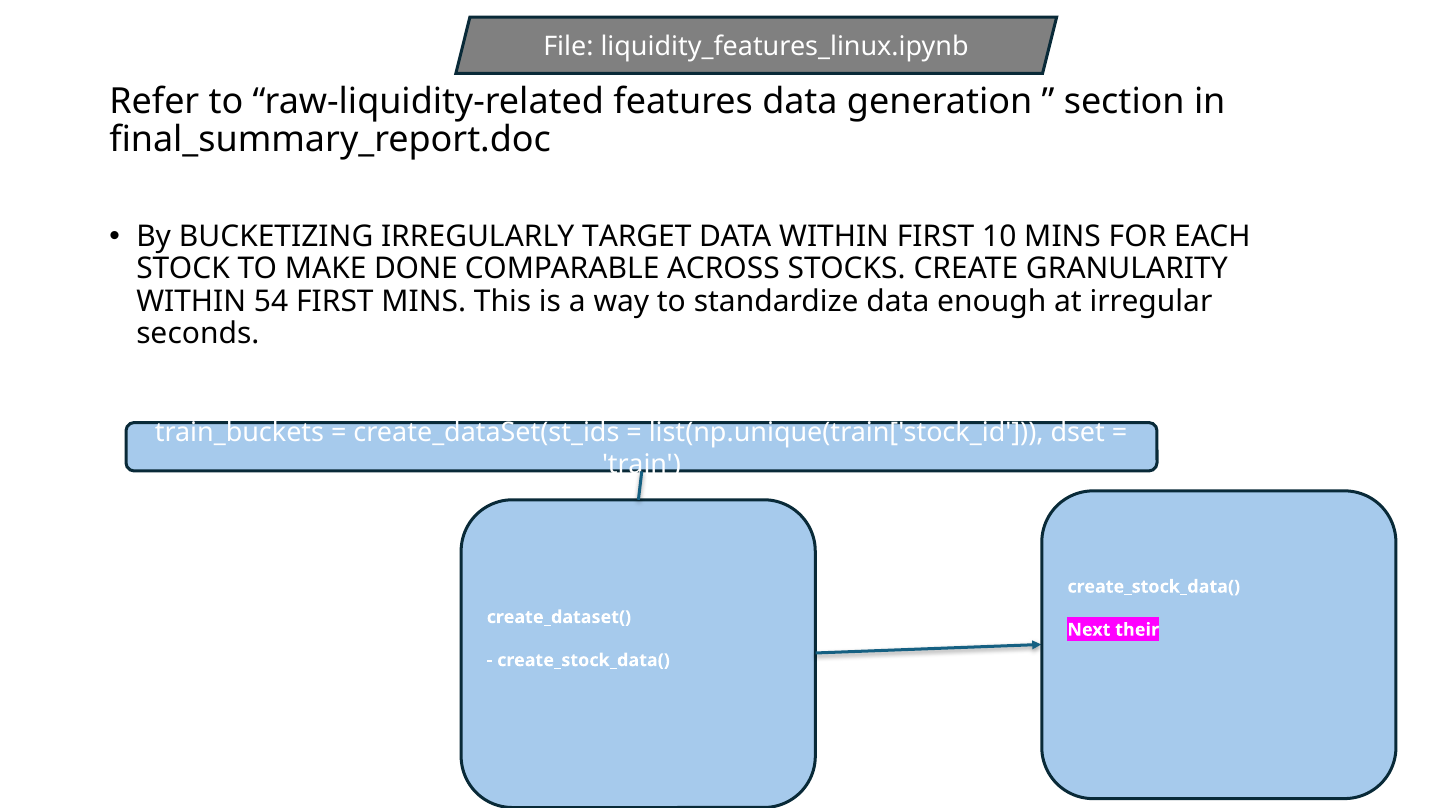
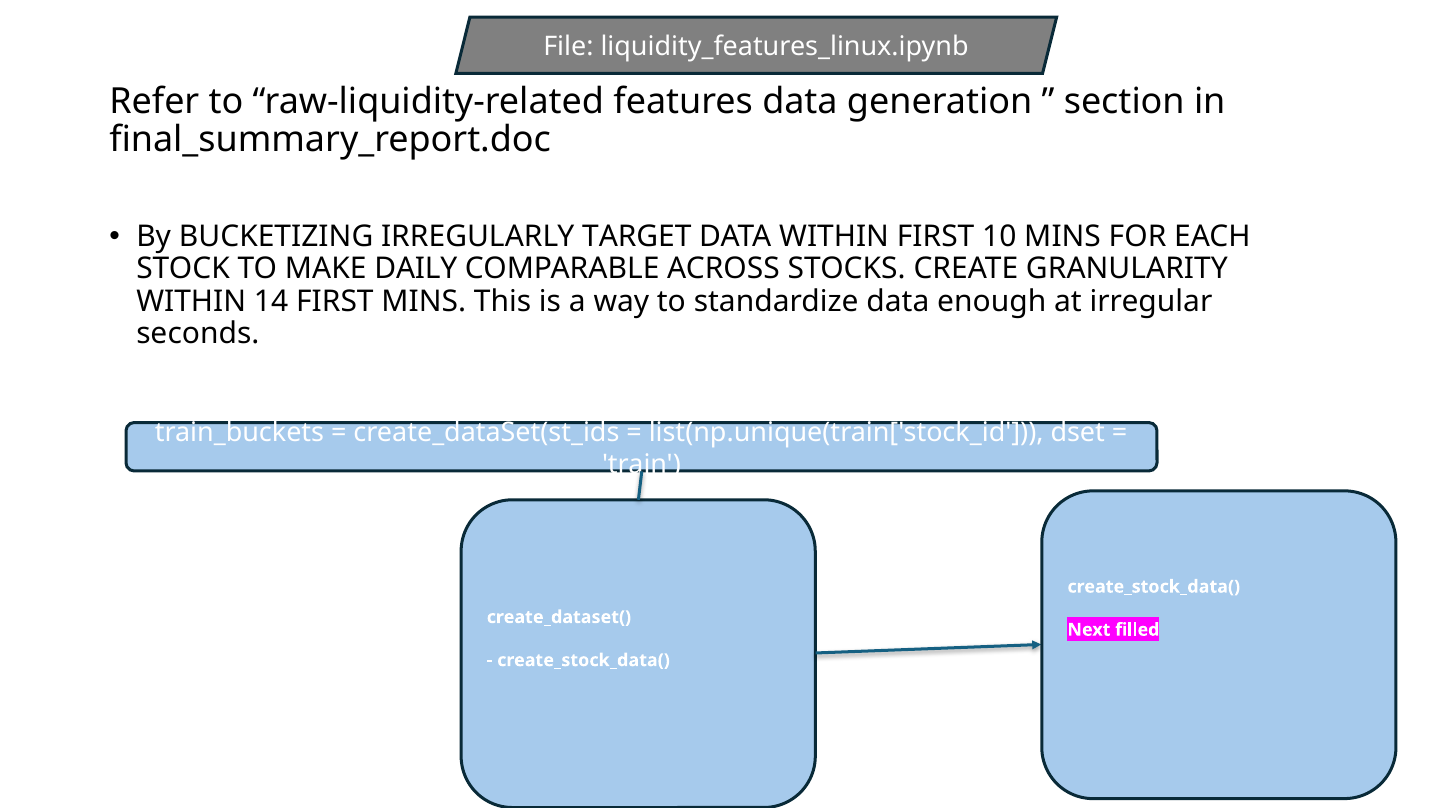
DONE: DONE -> DAILY (416, 269)
54: 54 -> 14 (271, 301)
their: their -> filled (1137, 630)
